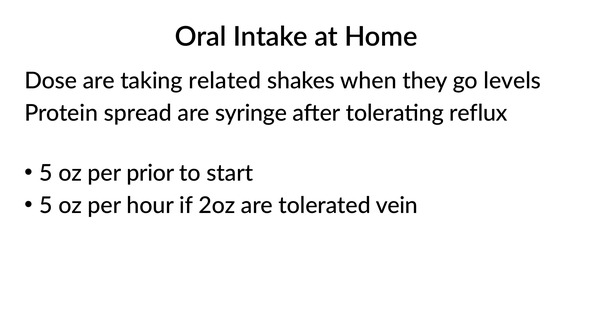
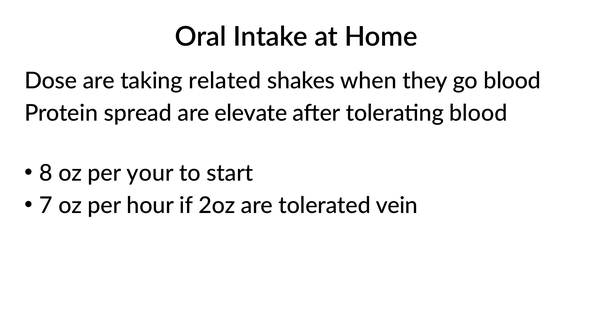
go levels: levels -> blood (512, 81)
syringe: syringe -> elevate (251, 113)
tolerating reflux: reflux -> blood (478, 113)
5: 5 -> 8 (46, 173)
prior: prior -> your (150, 173)
5: 5 -> 7 (46, 206)
